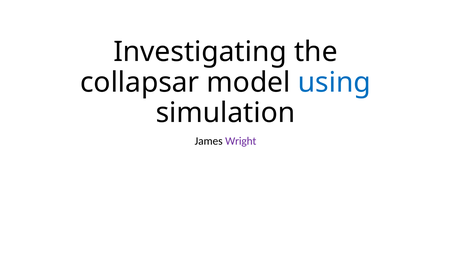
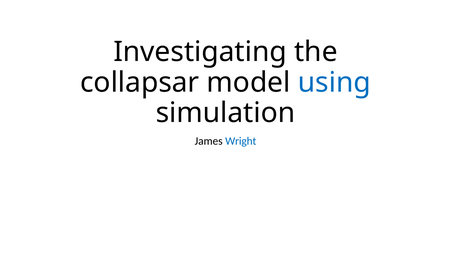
Wright colour: purple -> blue (241, 141)
